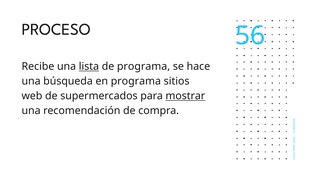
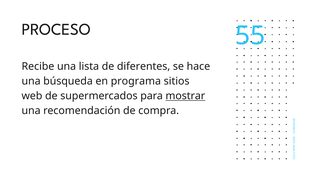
56: 56 -> 55 (250, 36)
lista underline: present -> none (89, 67)
de programa: programa -> diferentes (144, 67)
